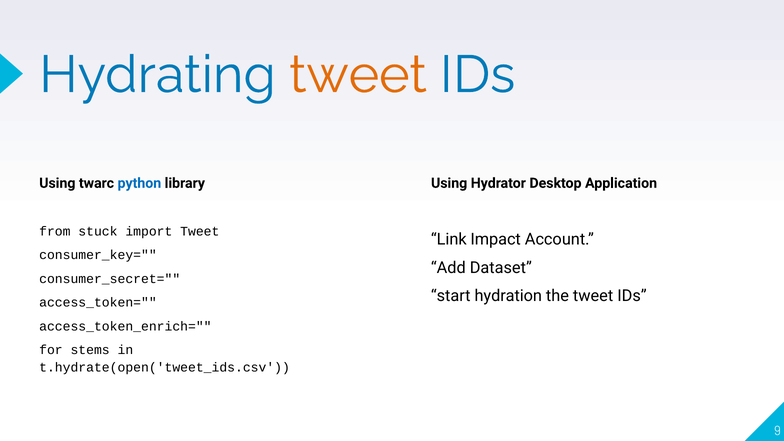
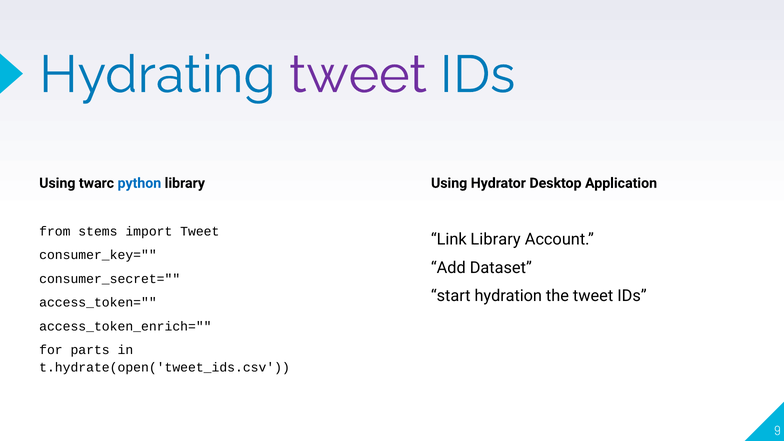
tweet colour: orange -> purple (358, 75)
stuck: stuck -> stems (98, 231)
Link Impact: Impact -> Library (496, 240)
stems: stems -> parts (90, 350)
